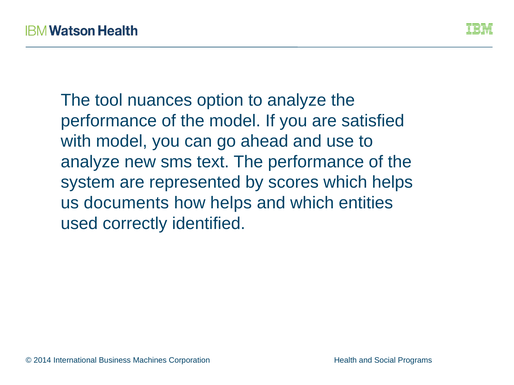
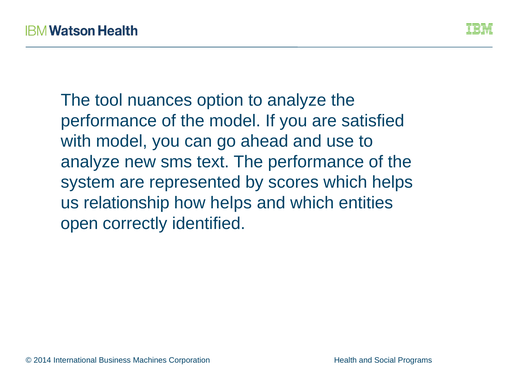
documents: documents -> relationship (126, 203)
used: used -> open (79, 224)
